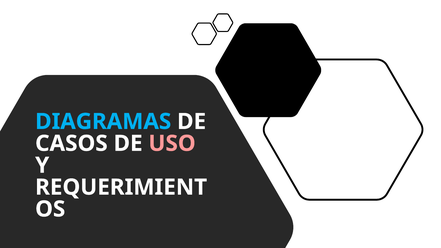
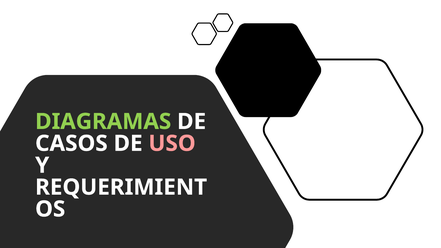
DIAGRAMAS colour: light blue -> light green (103, 122)
